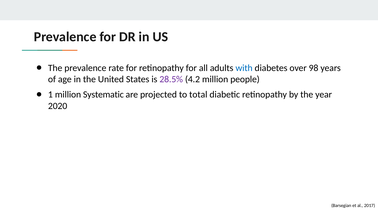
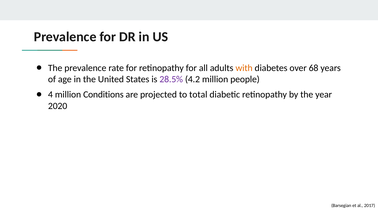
with colour: blue -> orange (244, 68)
98: 98 -> 68 (314, 68)
1: 1 -> 4 (50, 94)
Systematic: Systematic -> Conditions (103, 94)
